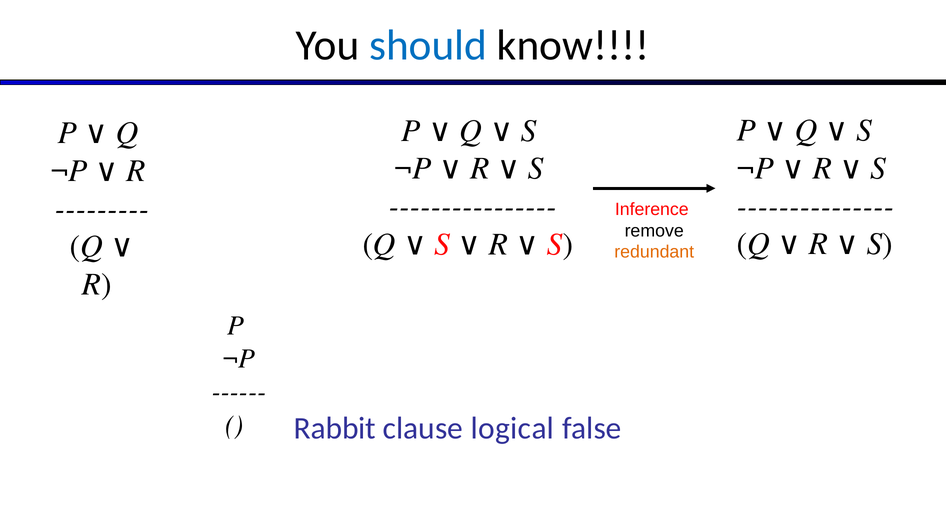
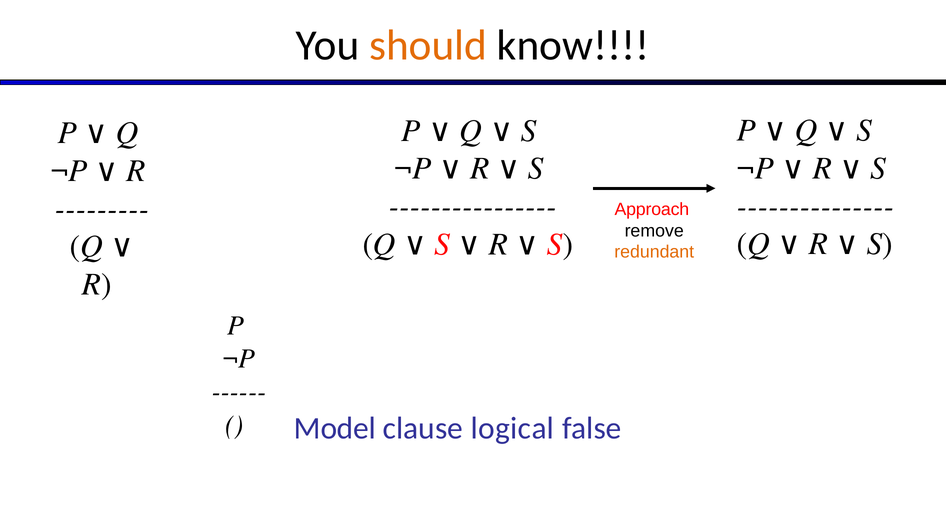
should colour: blue -> orange (428, 45)
Inference: Inference -> Approach (652, 210)
Rabbit: Rabbit -> Model (335, 429)
